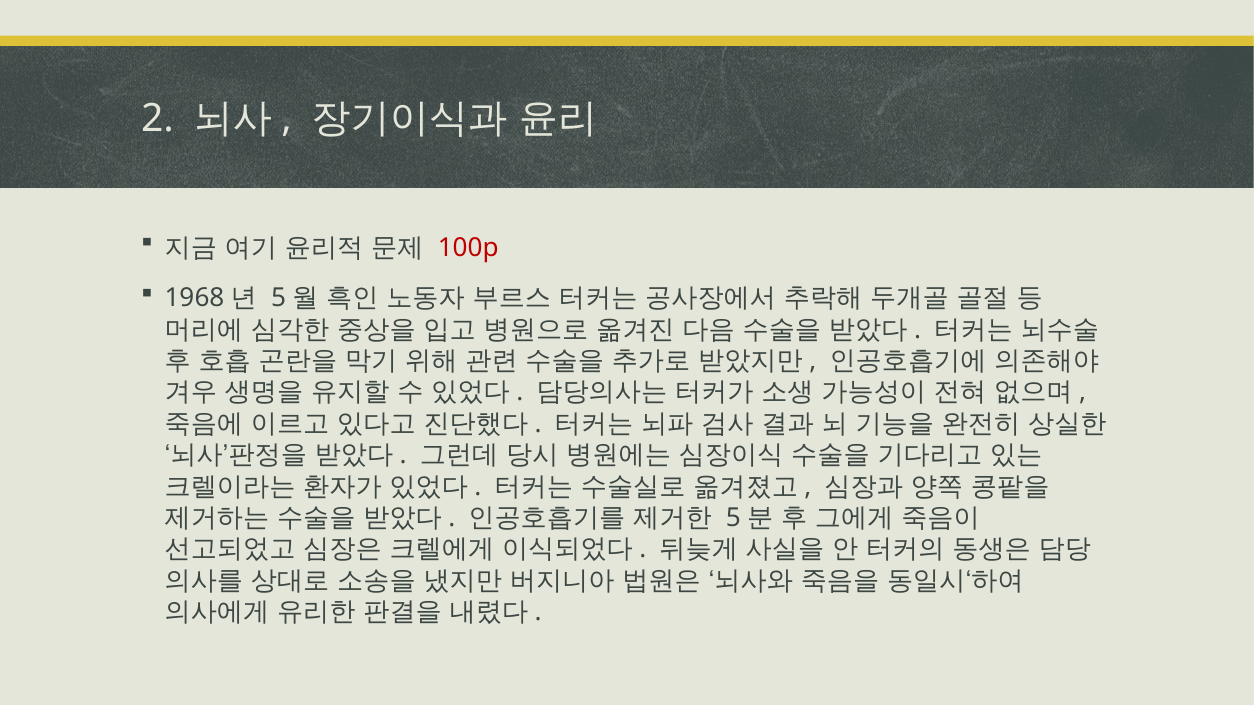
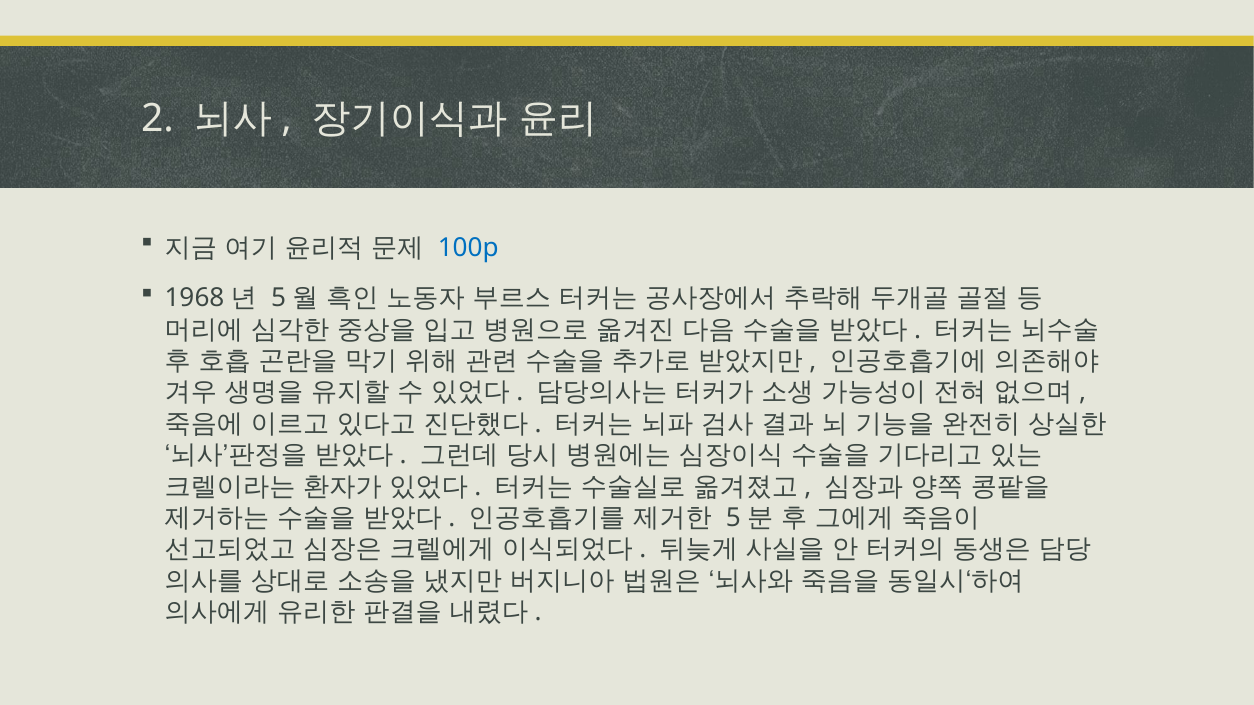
100p colour: red -> blue (468, 248)
